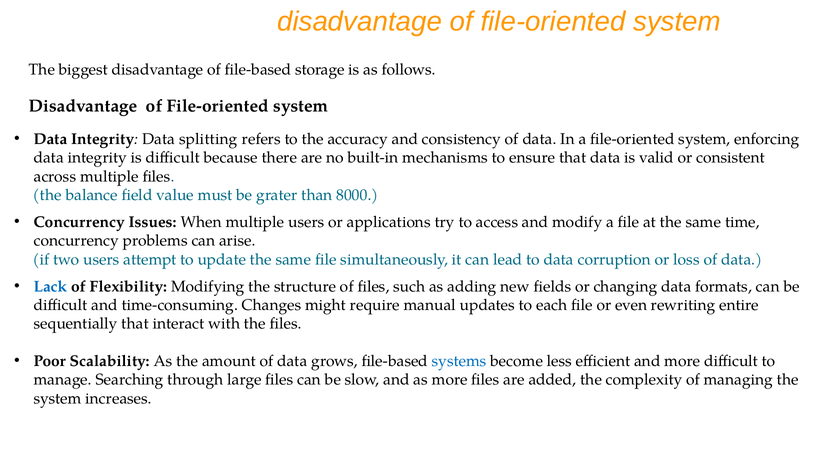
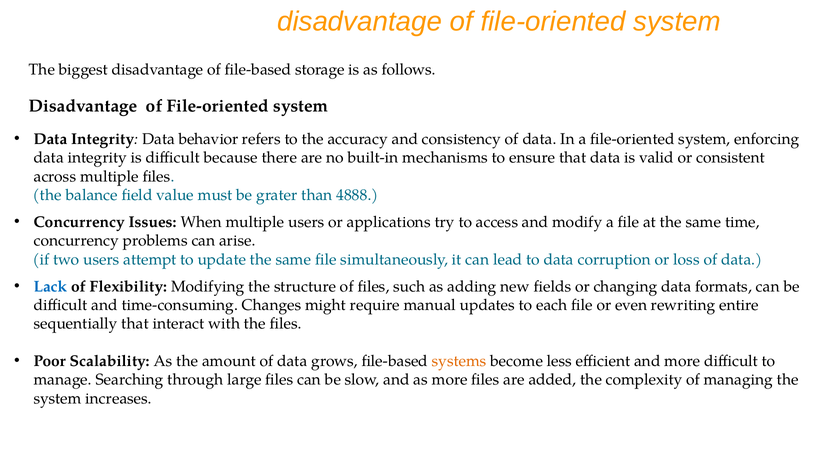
splitting: splitting -> behavior (208, 139)
8000: 8000 -> 4888 (358, 195)
systems colour: blue -> orange (459, 361)
